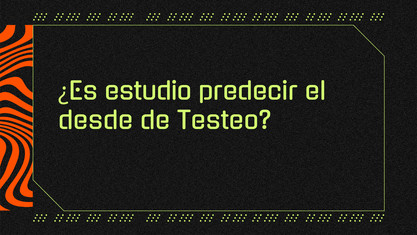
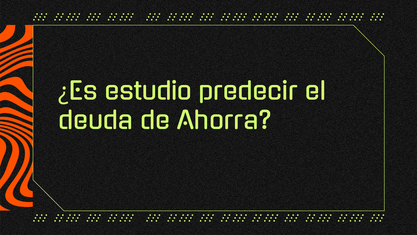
desde: desde -> deuda (95, 121)
Testeo: Testeo -> Ahorra (224, 121)
